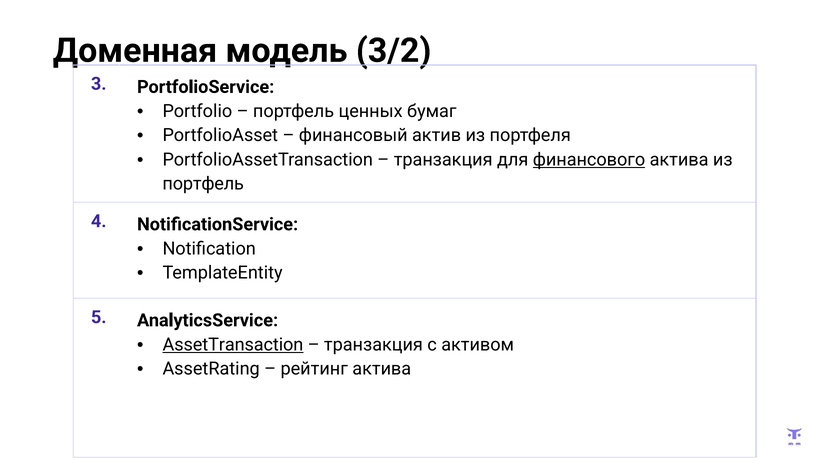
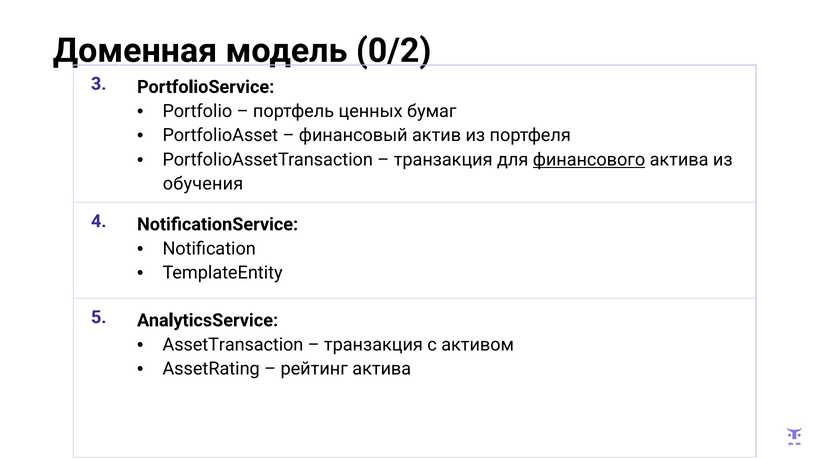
3/2: 3/2 -> 0/2 (394, 51)
портфель: портфель -> обучения (203, 184)
AssetTransaction underline: present -> none (233, 345)
